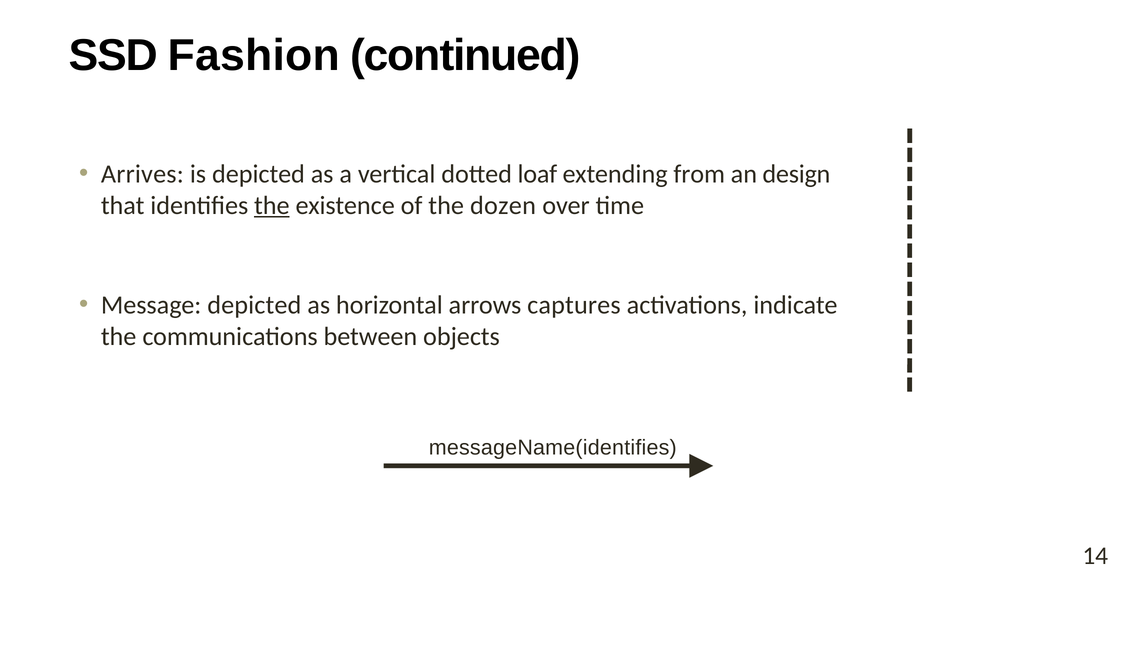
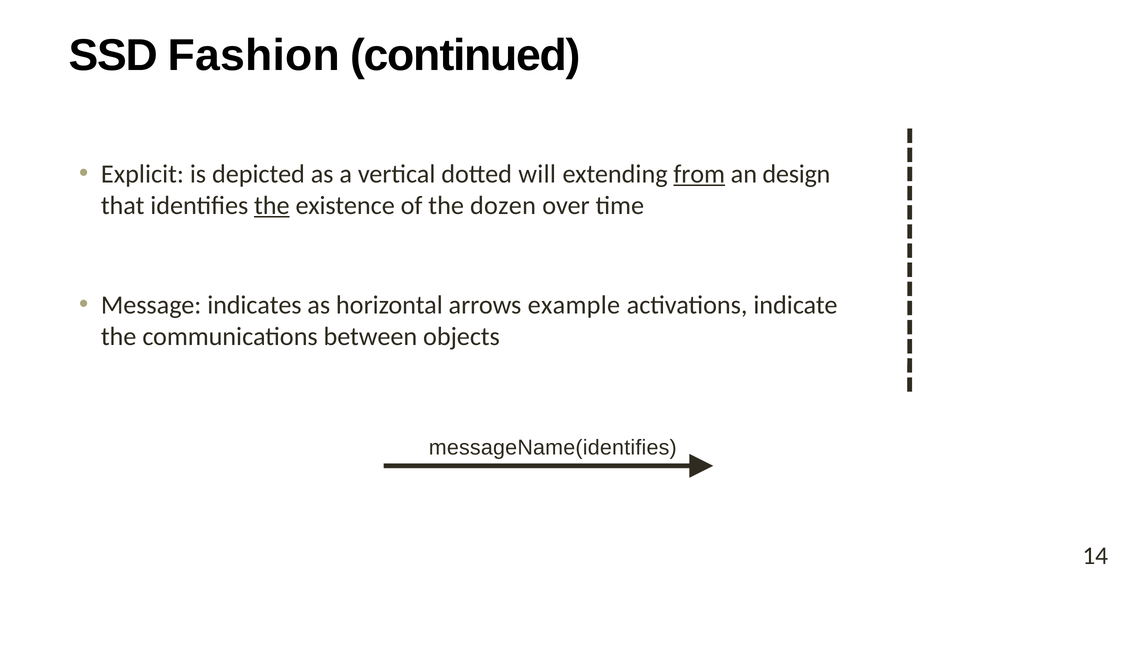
Arrives: Arrives -> Explicit (142, 174)
loaf: loaf -> will (537, 174)
from underline: none -> present (699, 174)
Message depicted: depicted -> indicates (254, 305)
captures: captures -> example (574, 305)
